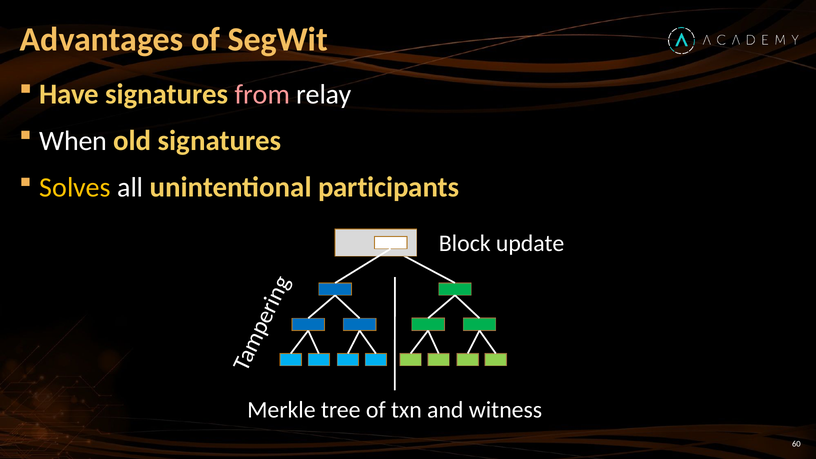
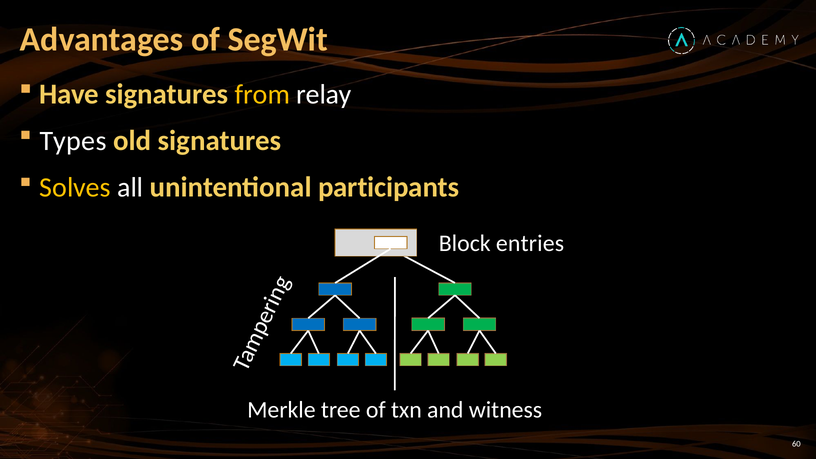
from colour: pink -> yellow (262, 95)
When: When -> Types (73, 141)
update: update -> entries (530, 243)
